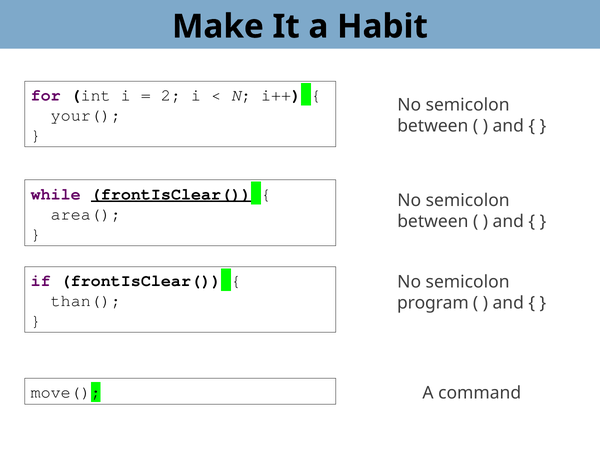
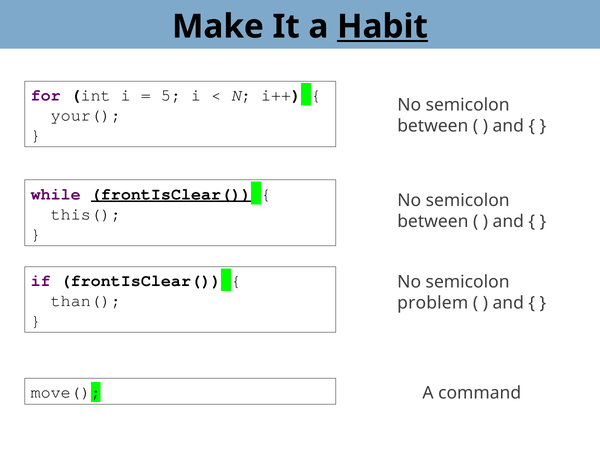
Habit underline: none -> present (383, 27)
2: 2 -> 5 (171, 95)
area(: area( -> this( (86, 214)
program: program -> problem (433, 303)
